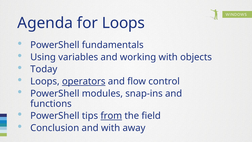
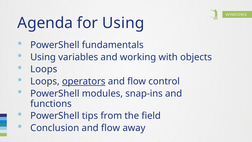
for Loops: Loops -> Using (123, 23)
Today: Today -> Loops (44, 69)
from underline: present -> none (111, 116)
Conclusion and with: with -> flow (111, 128)
